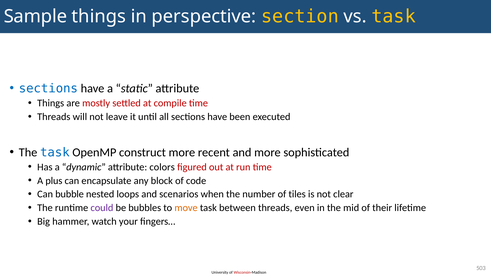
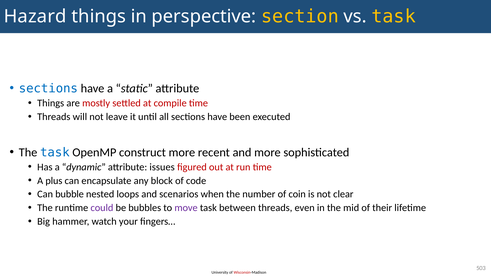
Sample: Sample -> Hazard (35, 16)
colors: colors -> issues (162, 167)
tiles: tiles -> coin (297, 194)
move colour: orange -> purple (186, 208)
